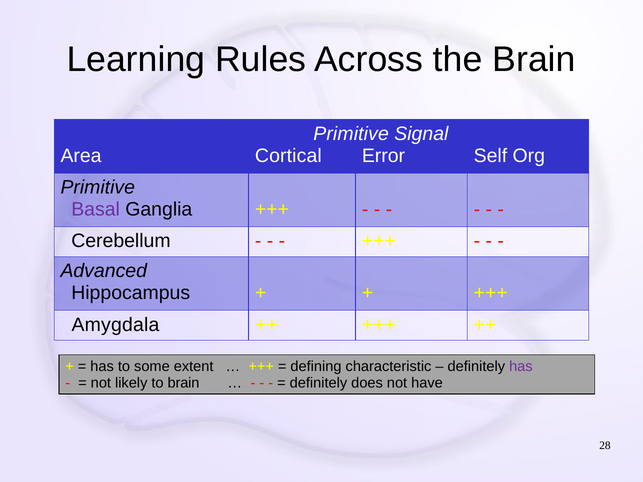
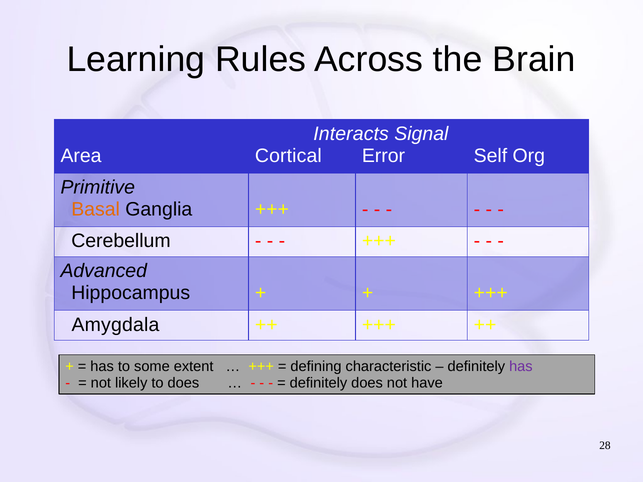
Primitive: Primitive -> Interacts (351, 134)
Basal colour: purple -> orange (96, 209)
to brain: brain -> does (183, 383)
